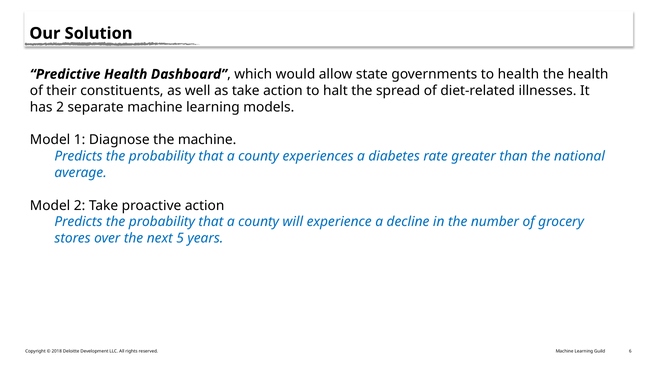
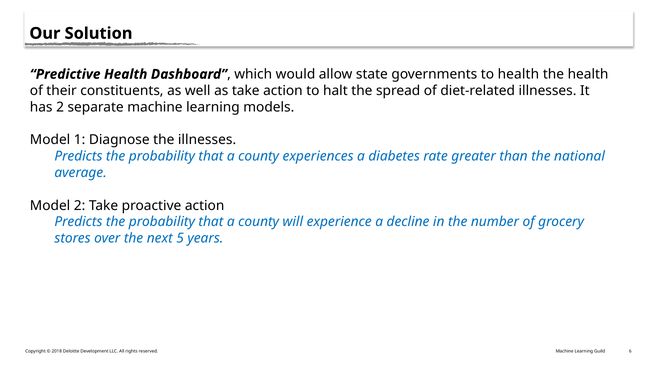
the machine: machine -> illnesses (207, 140)
